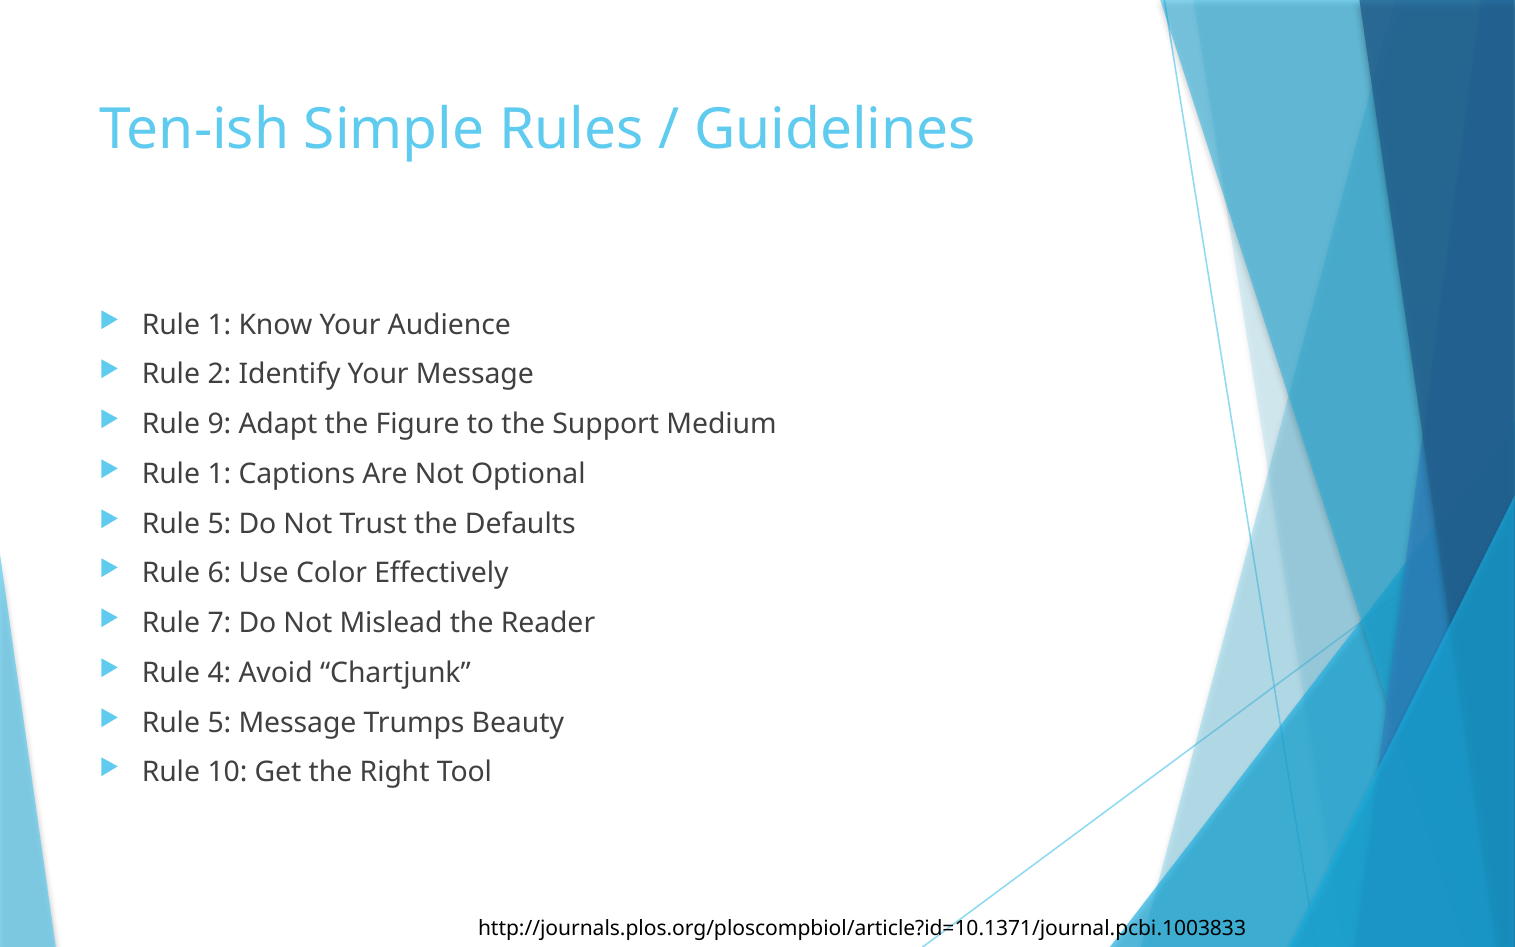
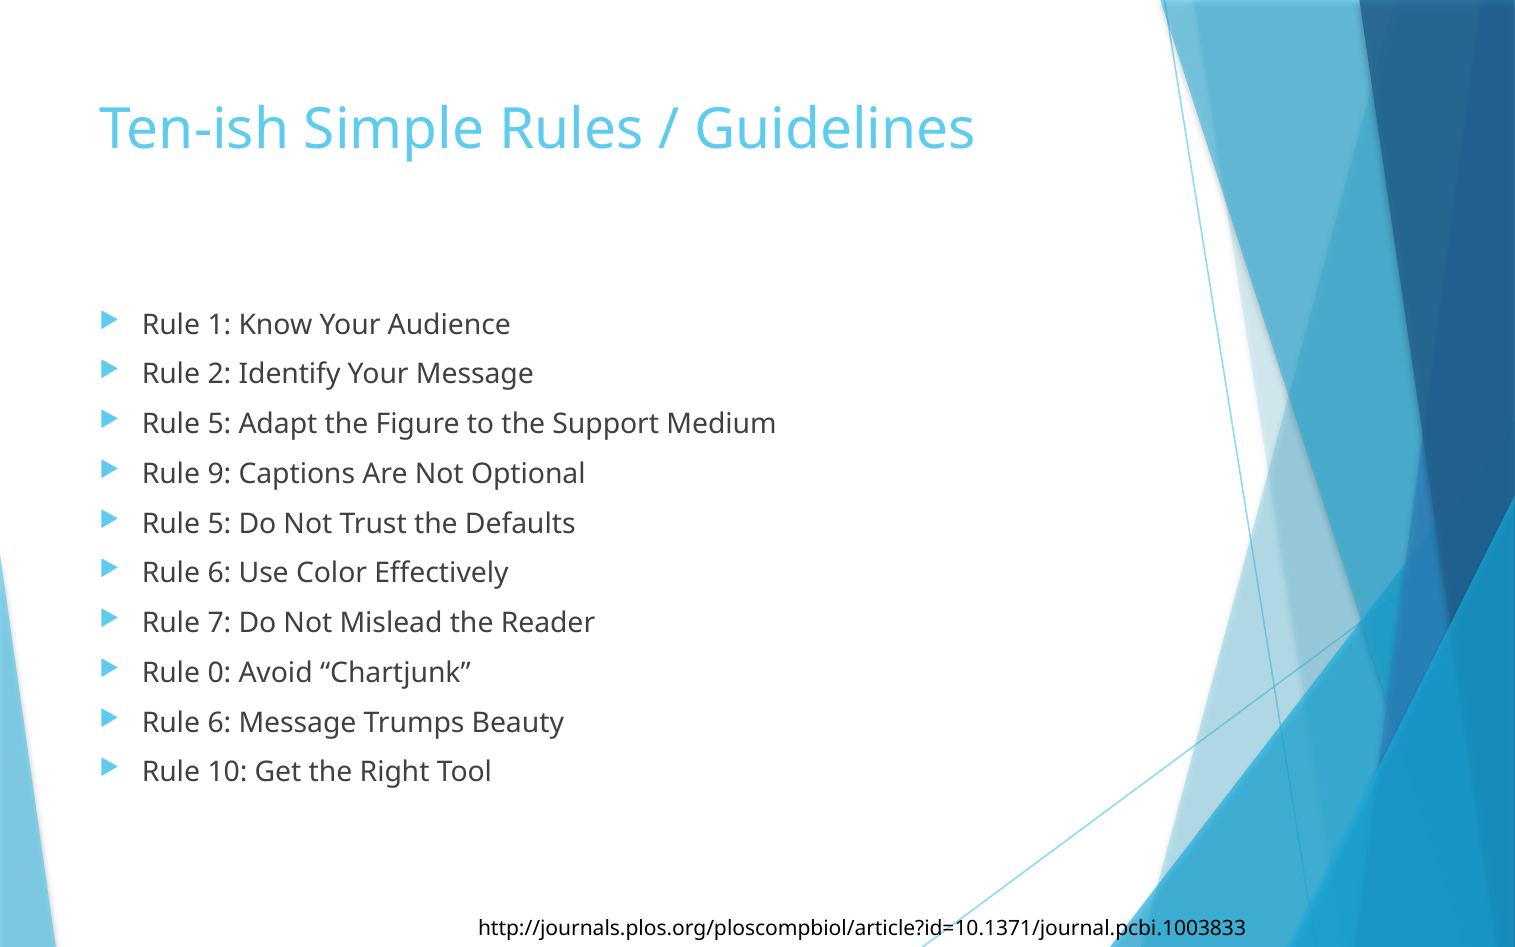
9: 9 -> 5 (219, 424)
1: 1 -> 9 (219, 474)
4: 4 -> 0 (219, 673)
5: 5 -> 6 (219, 723)
